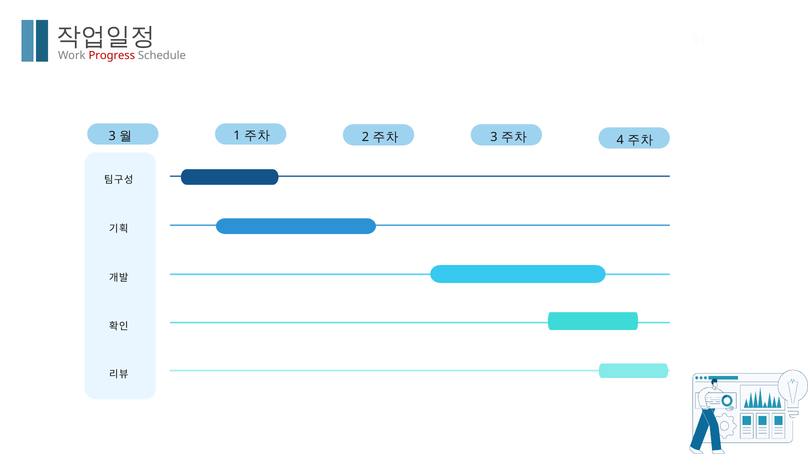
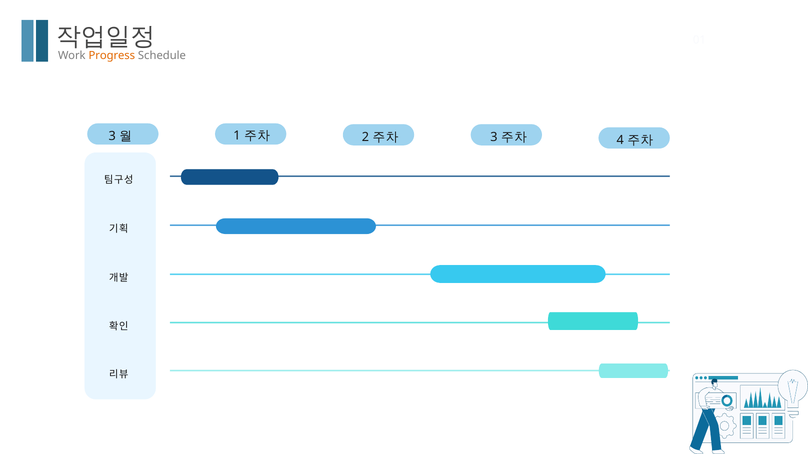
Progress colour: red -> orange (112, 56)
